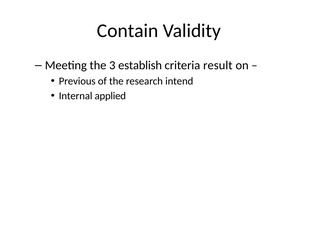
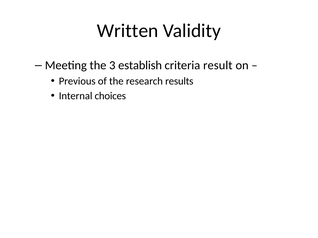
Contain: Contain -> Written (128, 31)
intend: intend -> results (179, 81)
applied: applied -> choices (110, 96)
